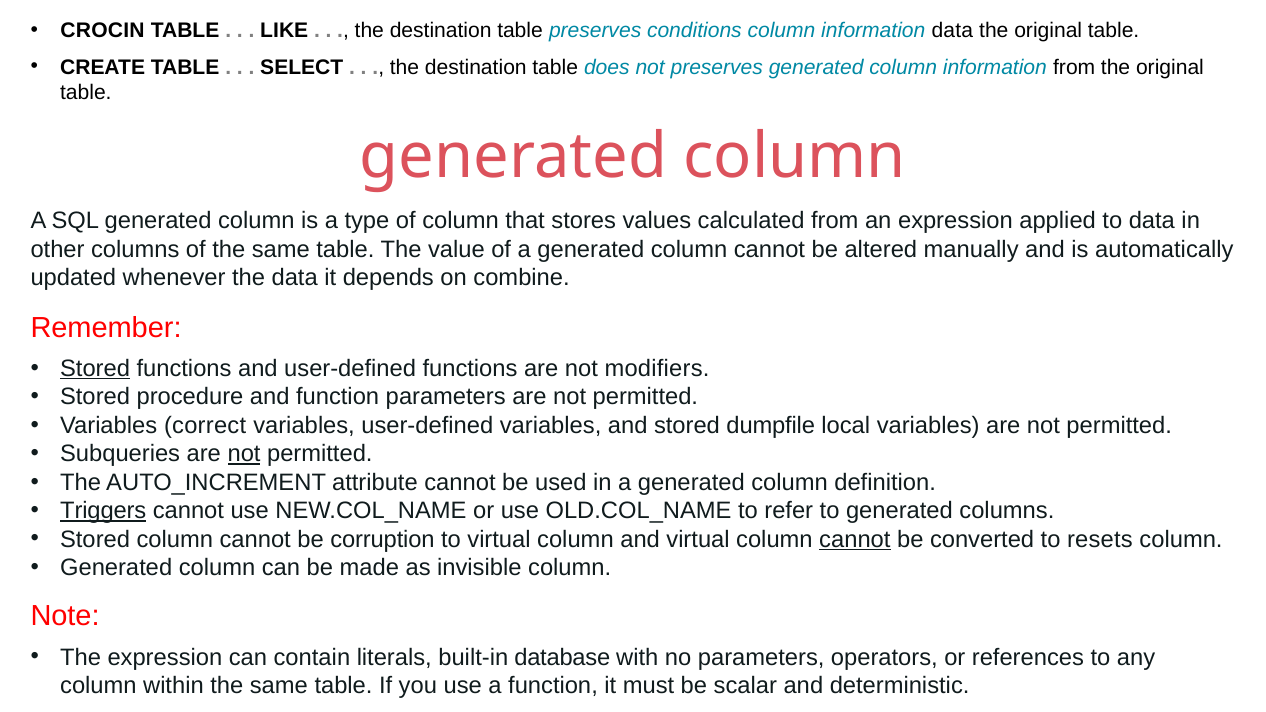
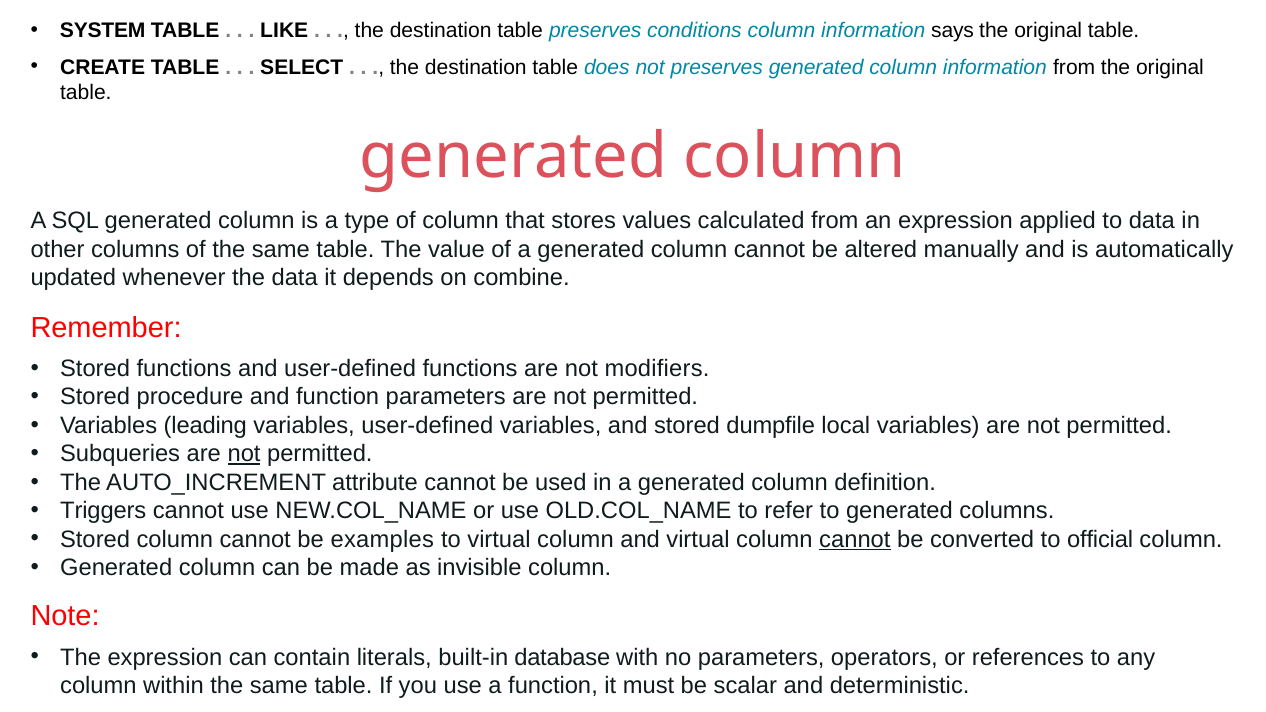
CROCIN: CROCIN -> SYSTEM (103, 31)
information data: data -> says (953, 31)
Stored underline: present -> none (95, 369)
correct: correct -> leading (205, 426)
Triggers underline: present -> none (103, 511)
corruption: corruption -> examples (382, 540)
resets: resets -> official (1100, 540)
